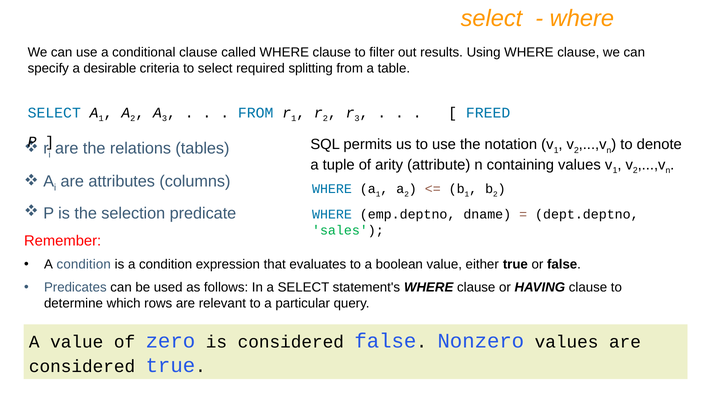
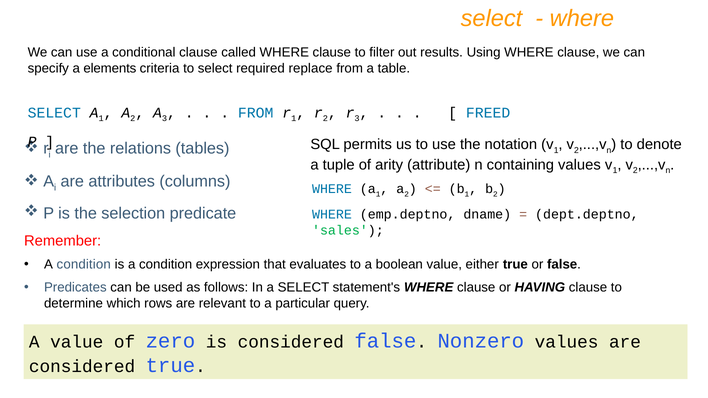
desirable: desirable -> elements (110, 68)
splitting: splitting -> replace (311, 68)
